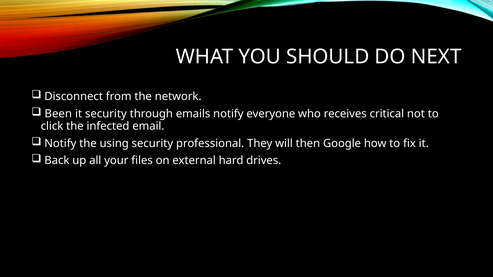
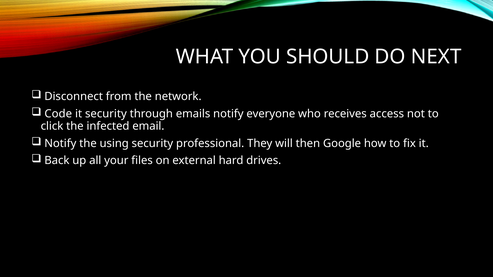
Been: Been -> Code (58, 114)
critical: critical -> access (387, 114)
